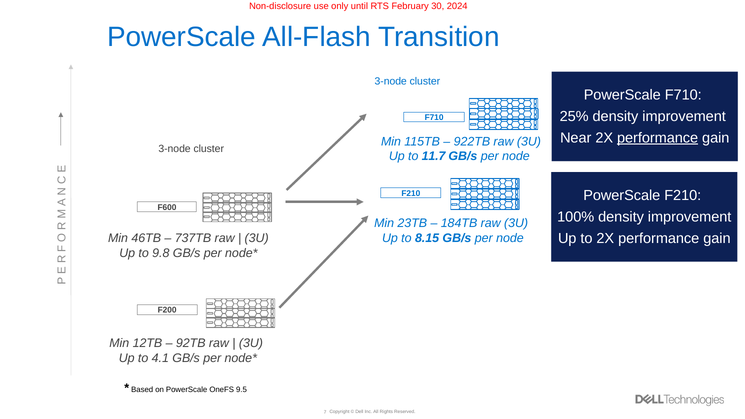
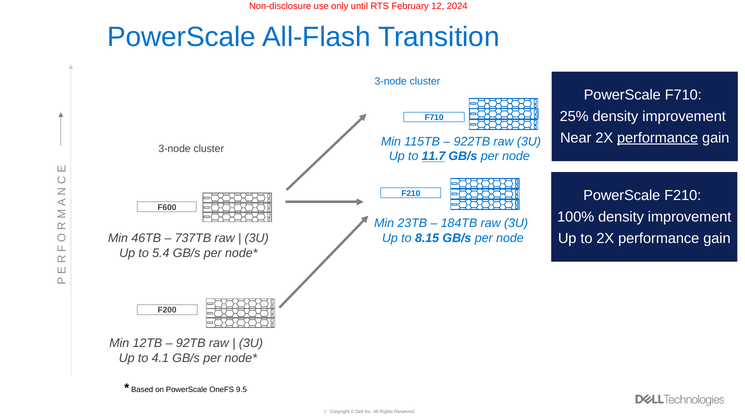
30: 30 -> 12 (438, 6)
11.7 underline: none -> present (434, 156)
9.8: 9.8 -> 5.4 (161, 253)
